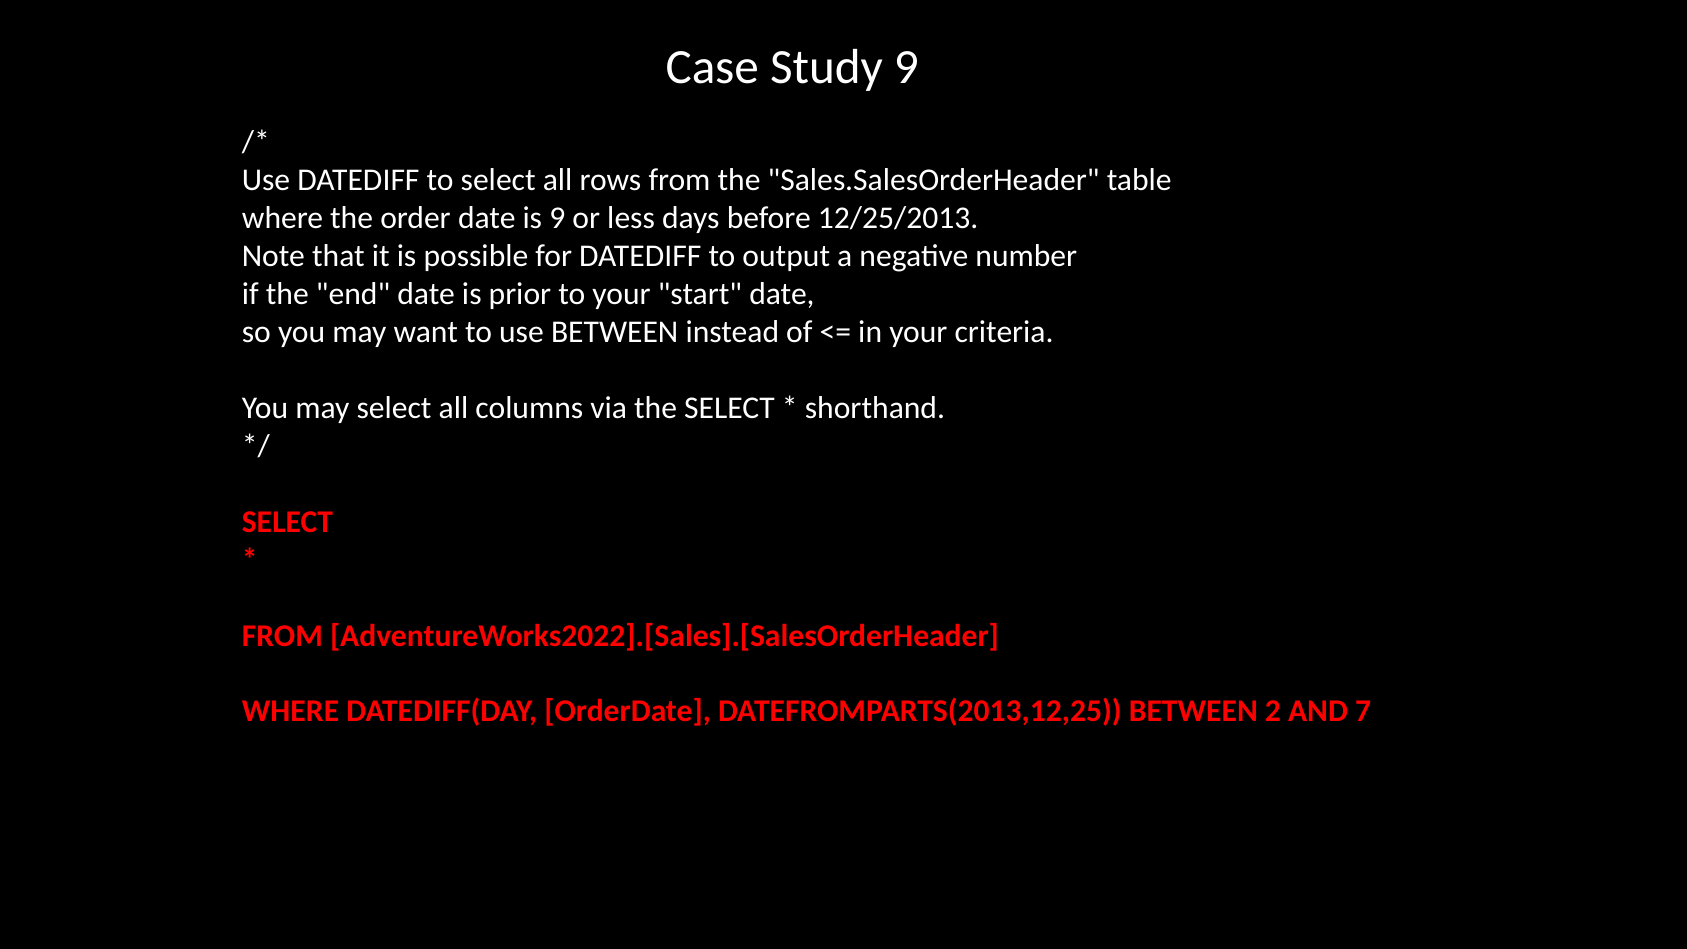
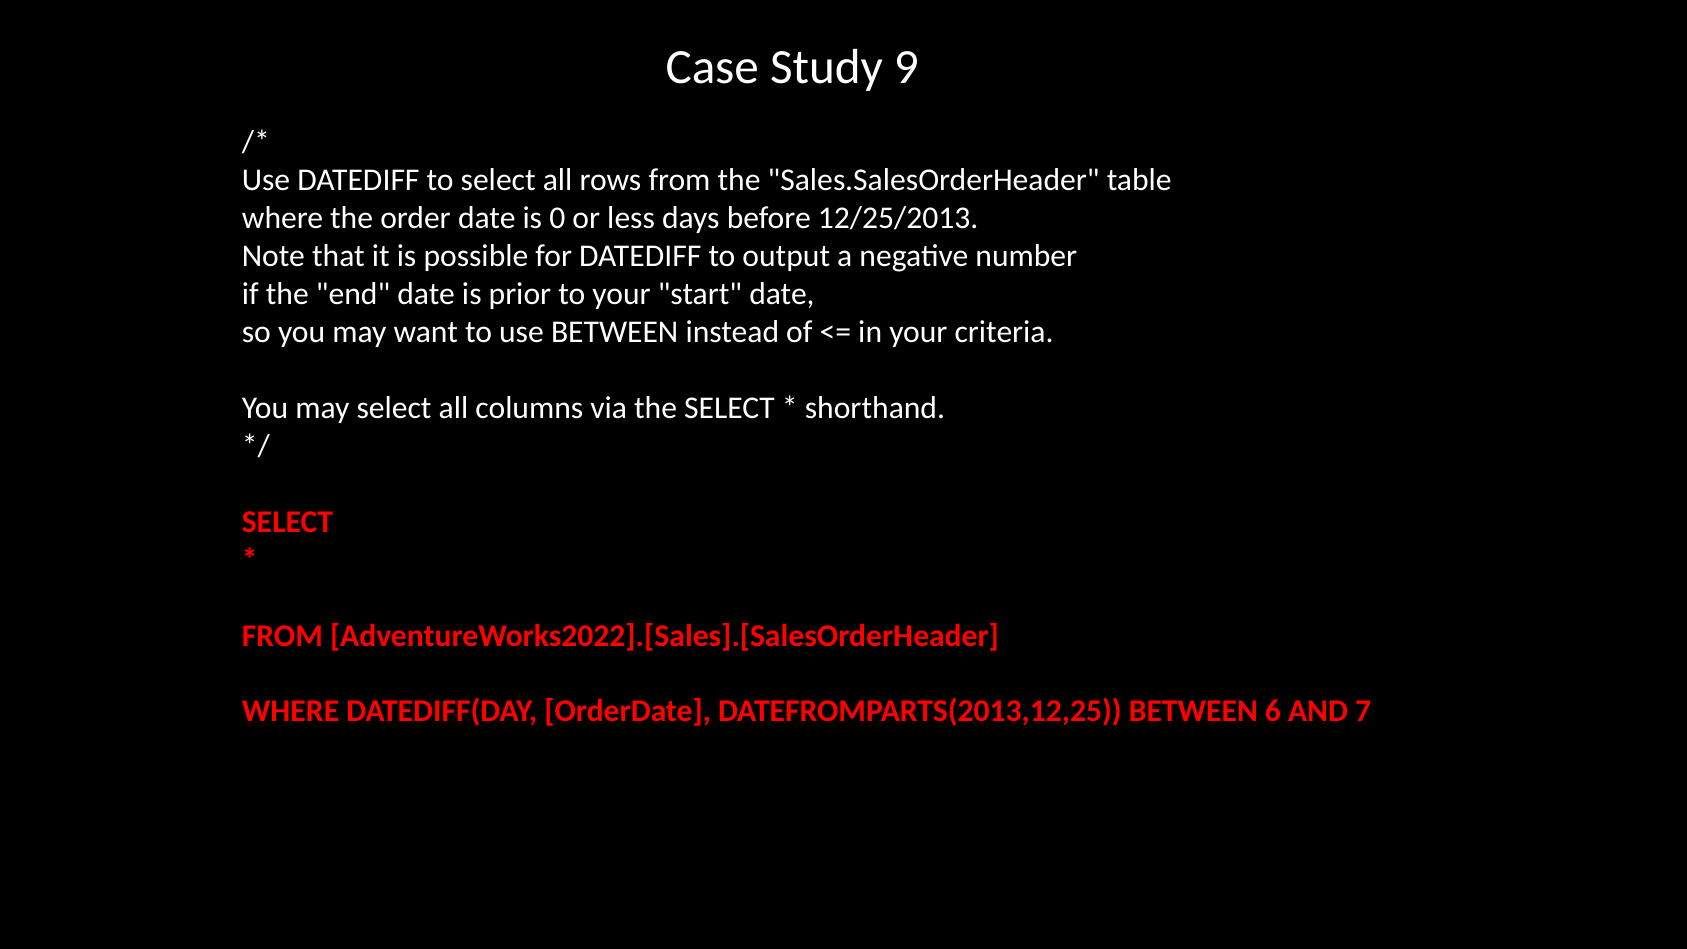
is 9: 9 -> 0 (557, 218)
2: 2 -> 6 (1273, 711)
